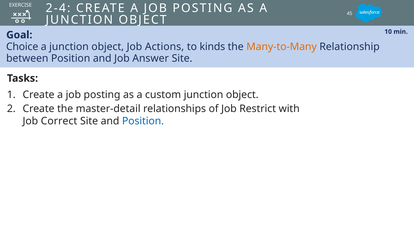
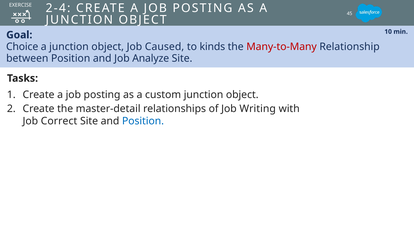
Actions: Actions -> Caused (165, 47)
Many-to-Many colour: orange -> red (282, 47)
Answer: Answer -> Analyze (151, 59)
Restrict: Restrict -> Writing (258, 109)
